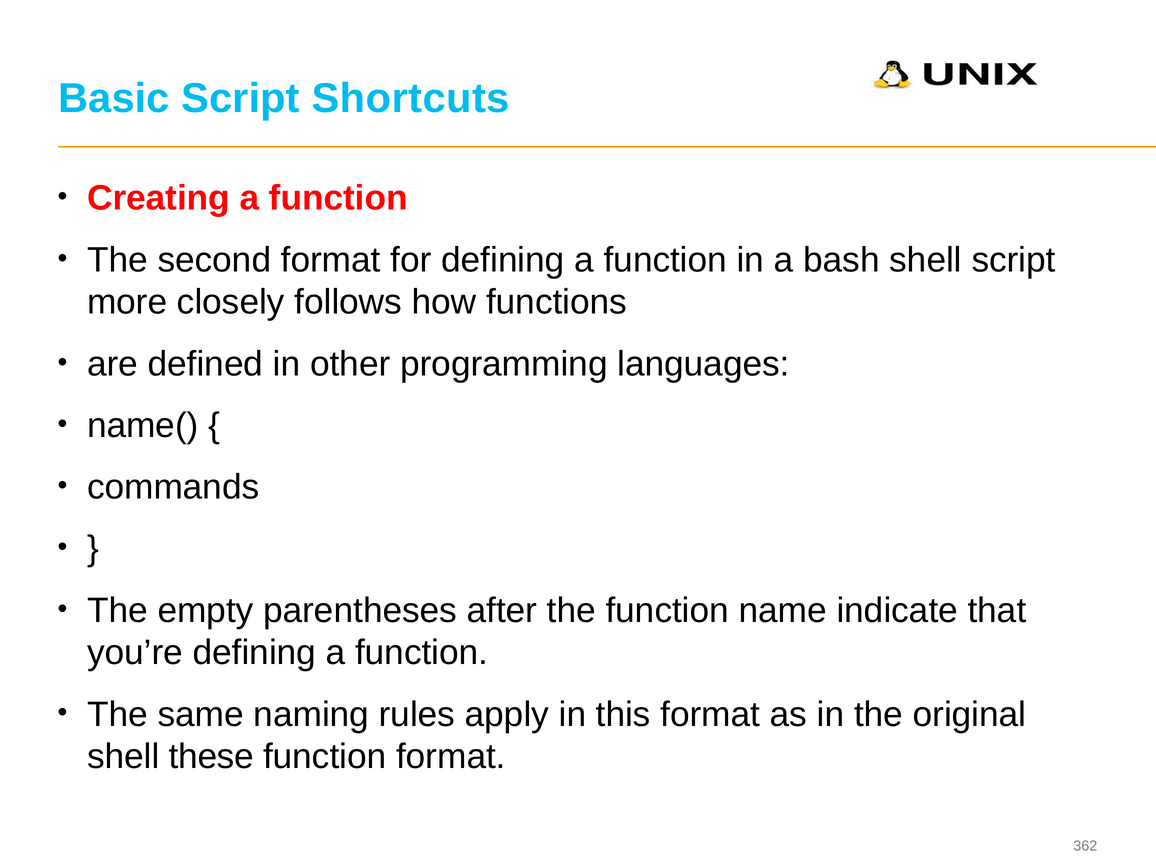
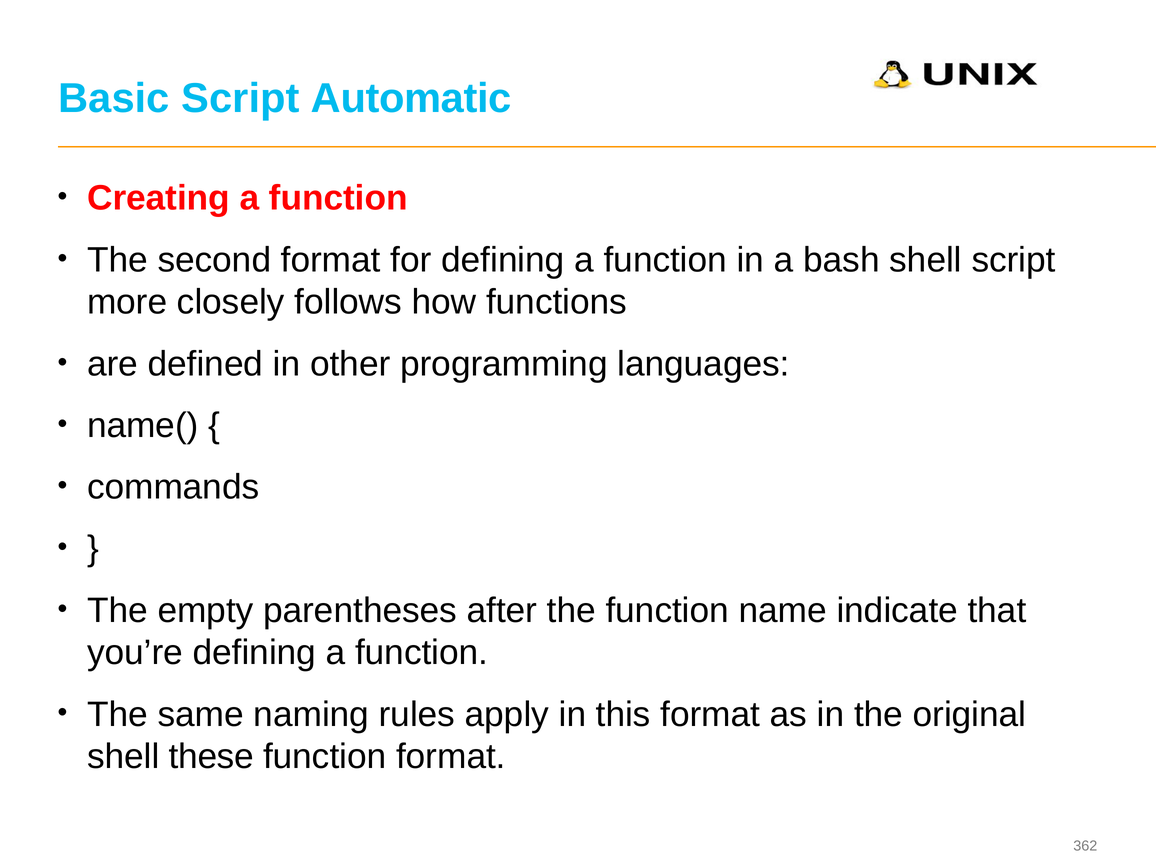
Shortcuts: Shortcuts -> Automatic (411, 99)
